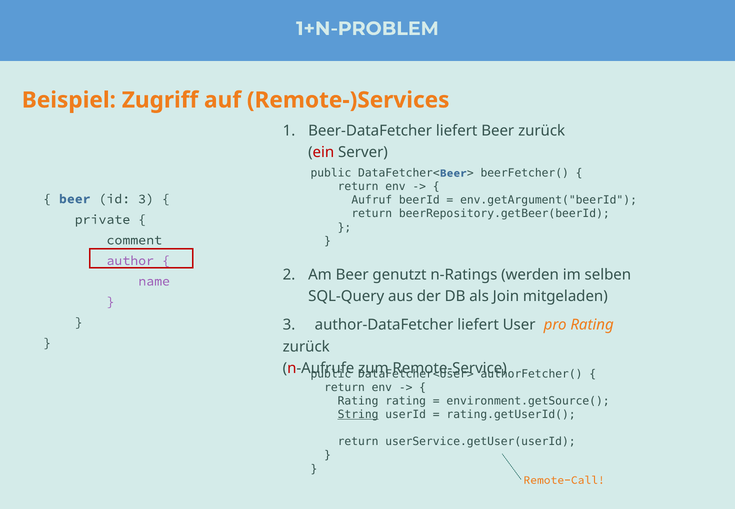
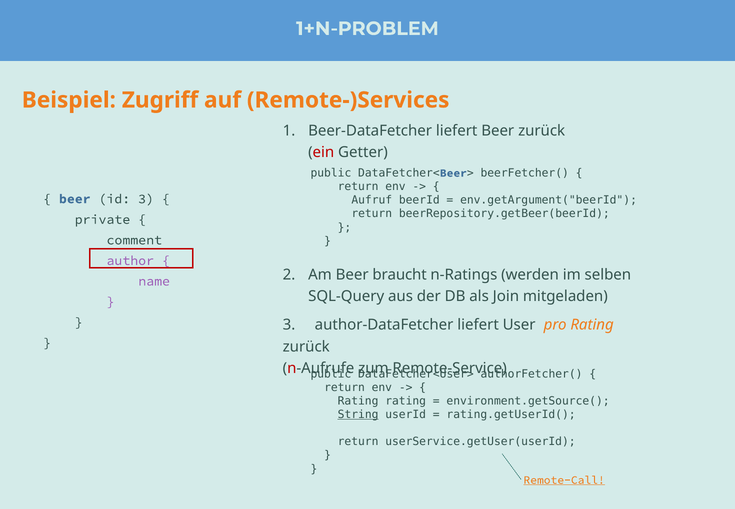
Server: Server -> Getter (363, 152)
genutzt: genutzt -> braucht (400, 275)
Remote-Call underline: none -> present (564, 480)
